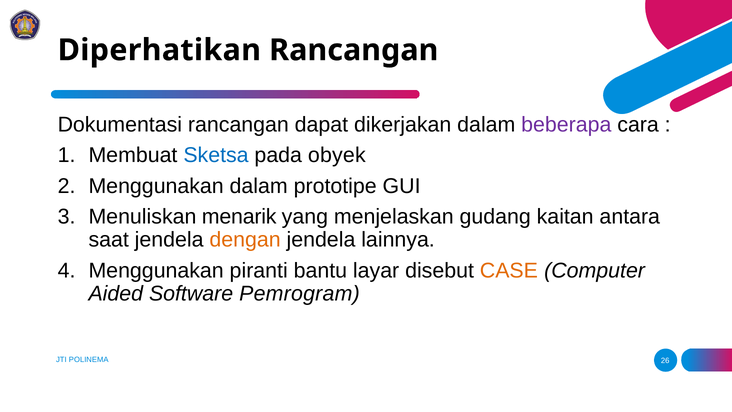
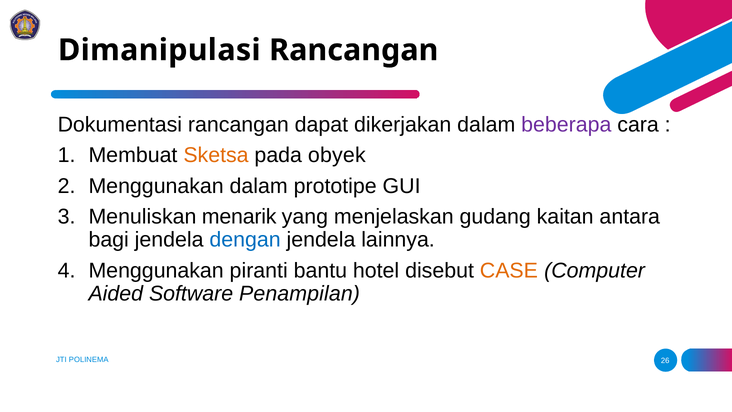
Diperhatikan: Diperhatikan -> Dimanipulasi (159, 50)
Sketsa colour: blue -> orange (216, 155)
saat: saat -> bagi (109, 240)
dengan colour: orange -> blue (245, 240)
layar: layar -> hotel (376, 270)
Pemrogram: Pemrogram -> Penampilan (300, 294)
